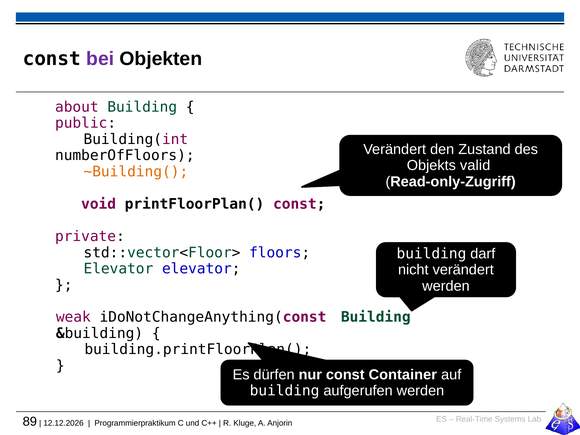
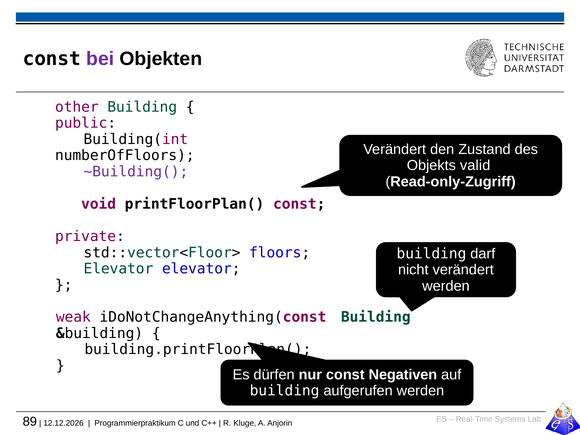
about: about -> other (77, 107)
~Building( colour: orange -> purple (136, 172)
Container: Container -> Negativen (403, 375)
